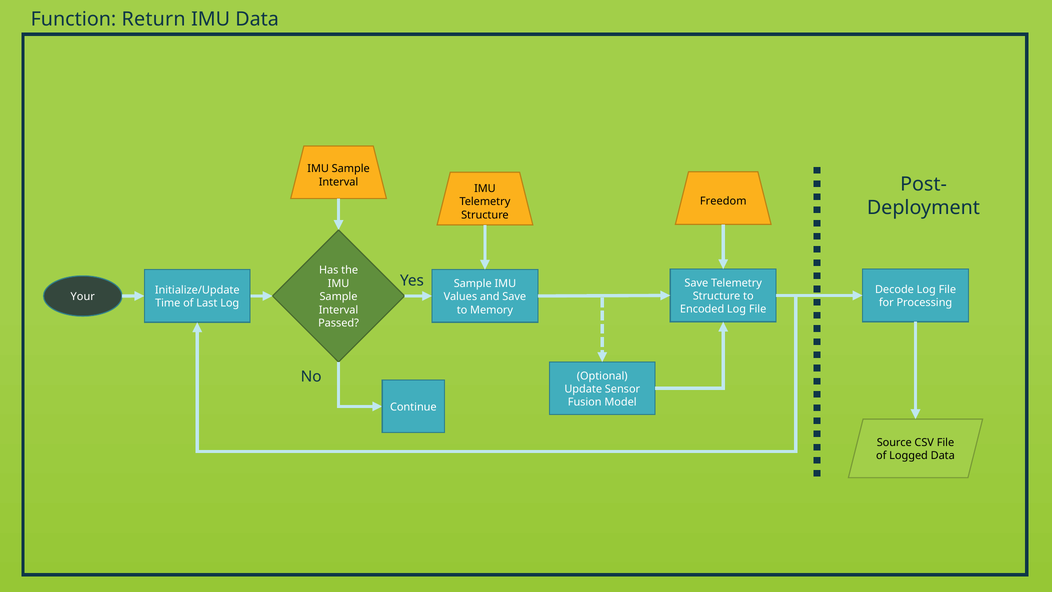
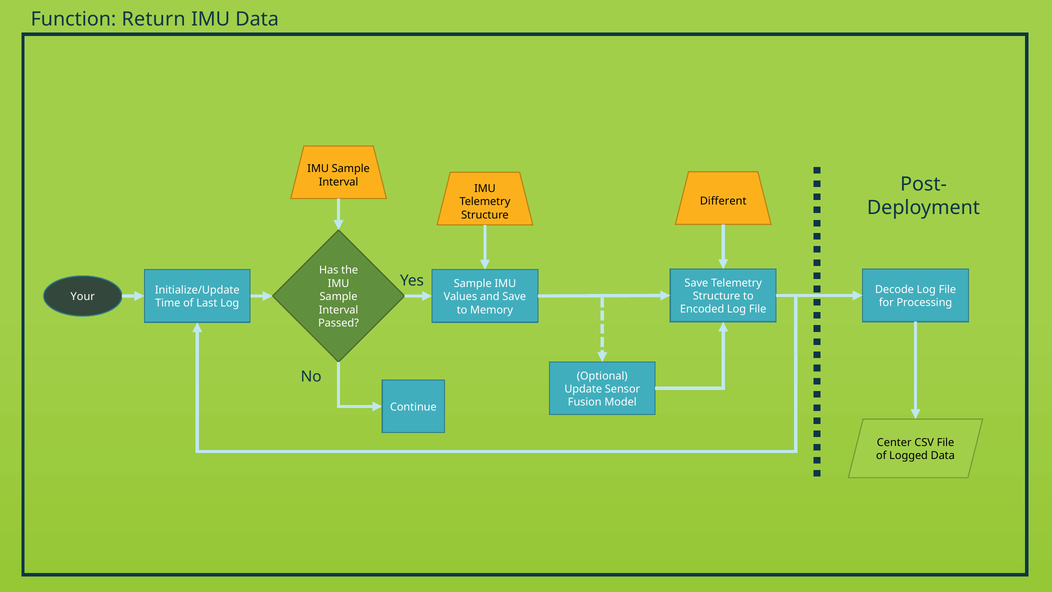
Freedom: Freedom -> Different (723, 201)
Source: Source -> Center (894, 442)
